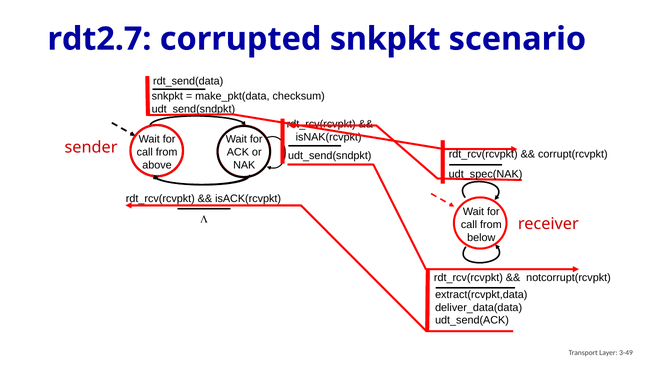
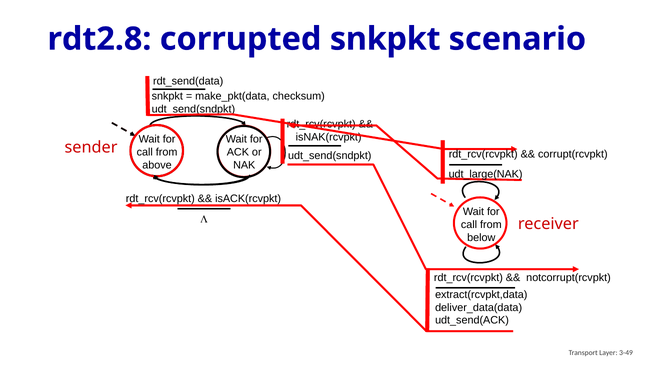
rdt2.7: rdt2.7 -> rdt2.8 (99, 39)
udt_spec(NAK: udt_spec(NAK -> udt_large(NAK (486, 175)
